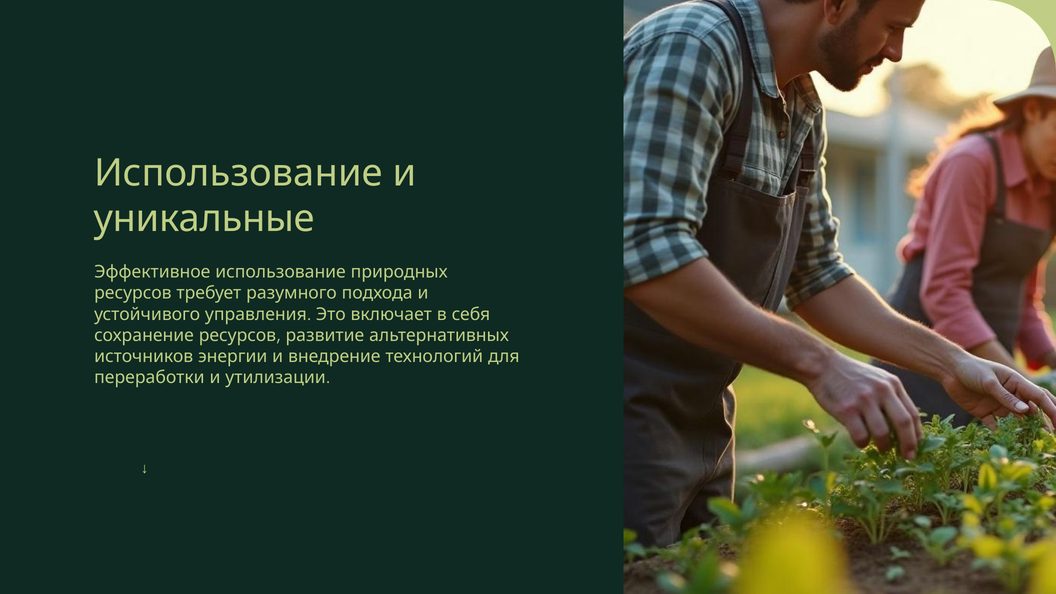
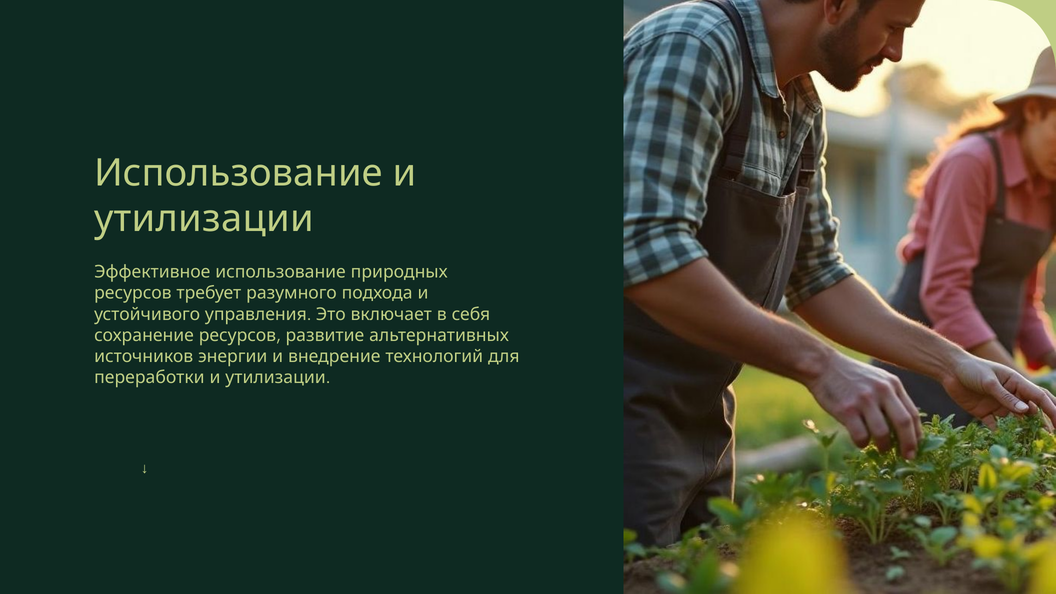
уникальные: уникальные -> утилизации (204, 219)
